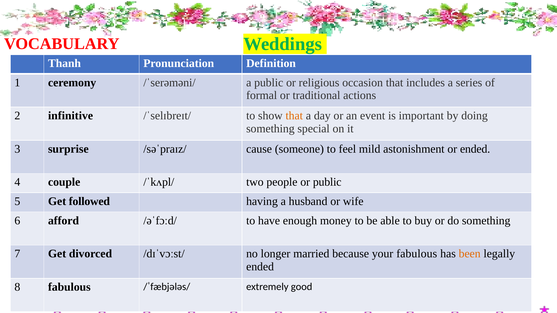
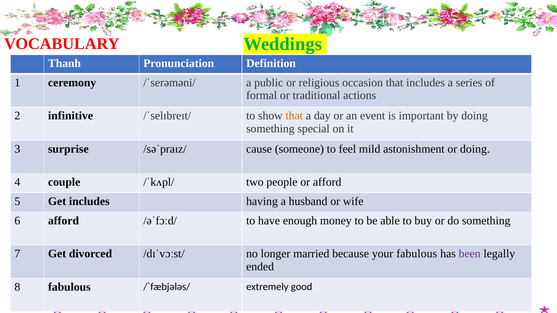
or ended: ended -> doing (475, 149)
or public: public -> afford (327, 182)
Get followed: followed -> includes (89, 202)
been colour: orange -> purple (470, 254)
